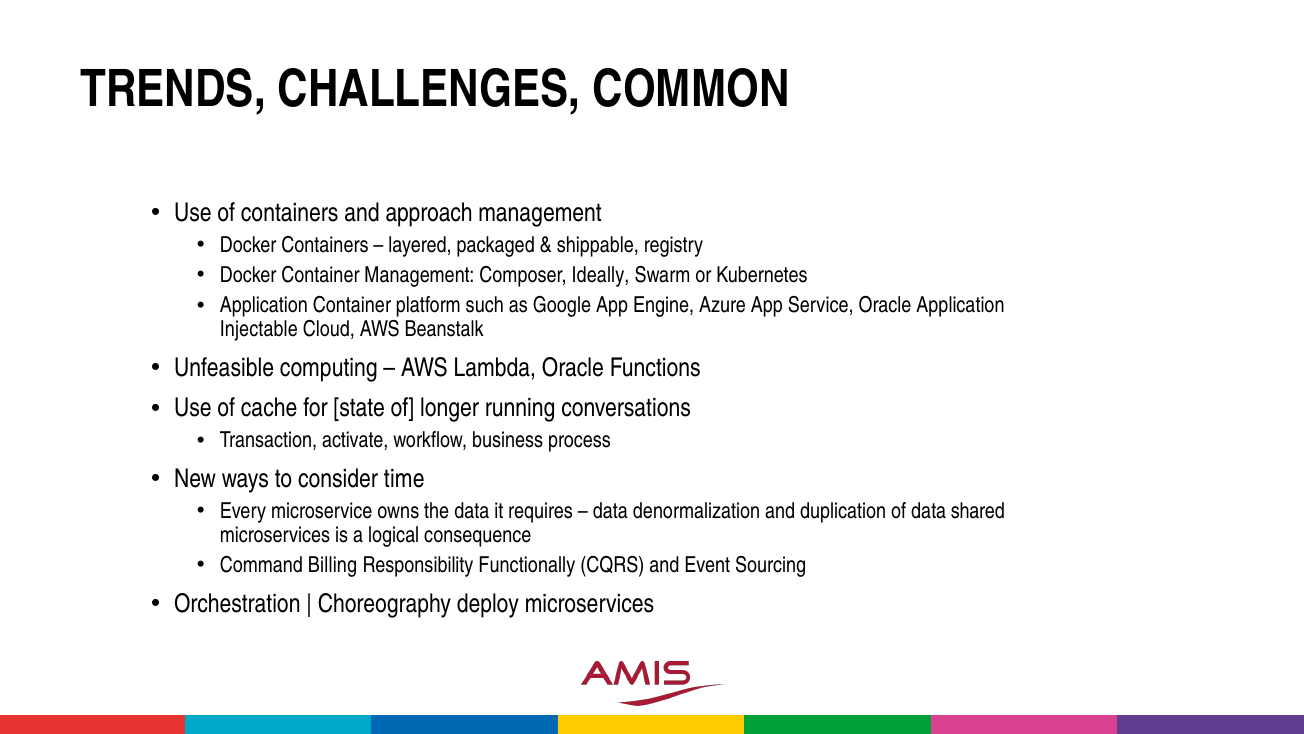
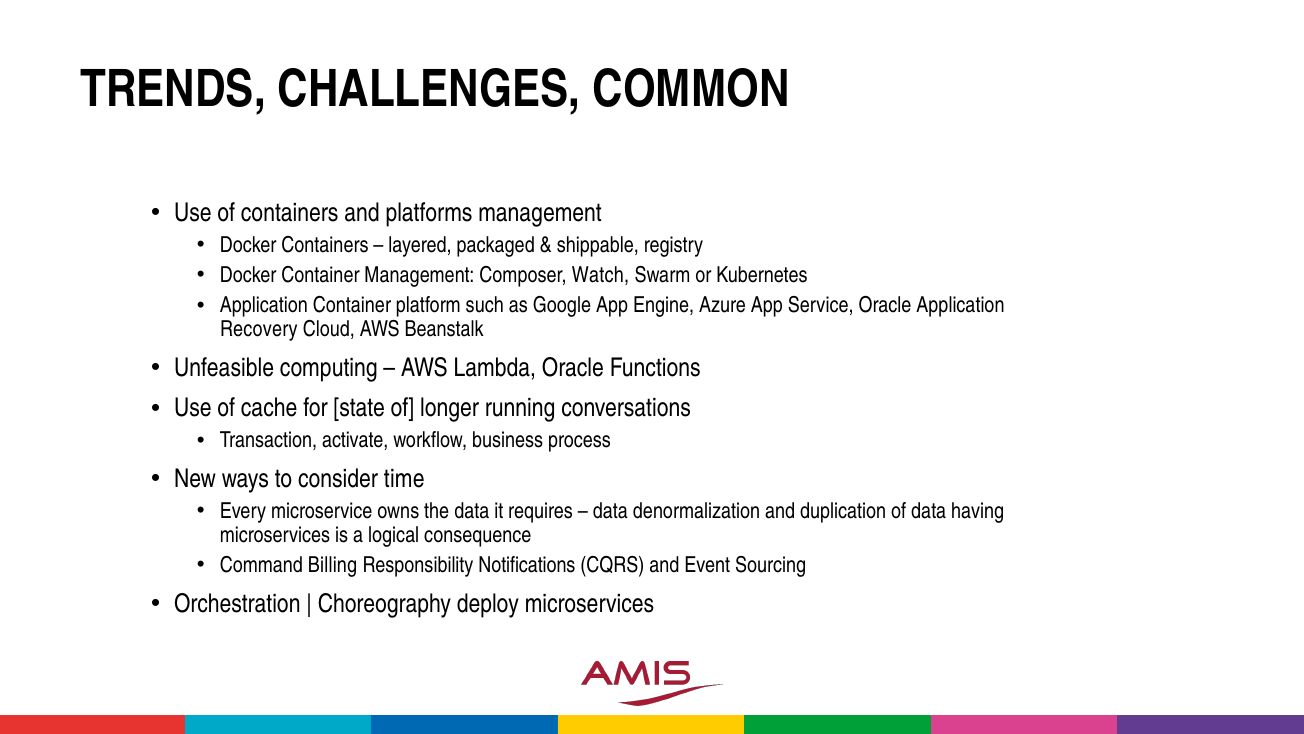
approach: approach -> platforms (429, 213)
Ideally: Ideally -> Watch (600, 275)
Injectable: Injectable -> Recovery (259, 329)
shared: shared -> having (978, 511)
Functionally: Functionally -> Notifications (527, 565)
